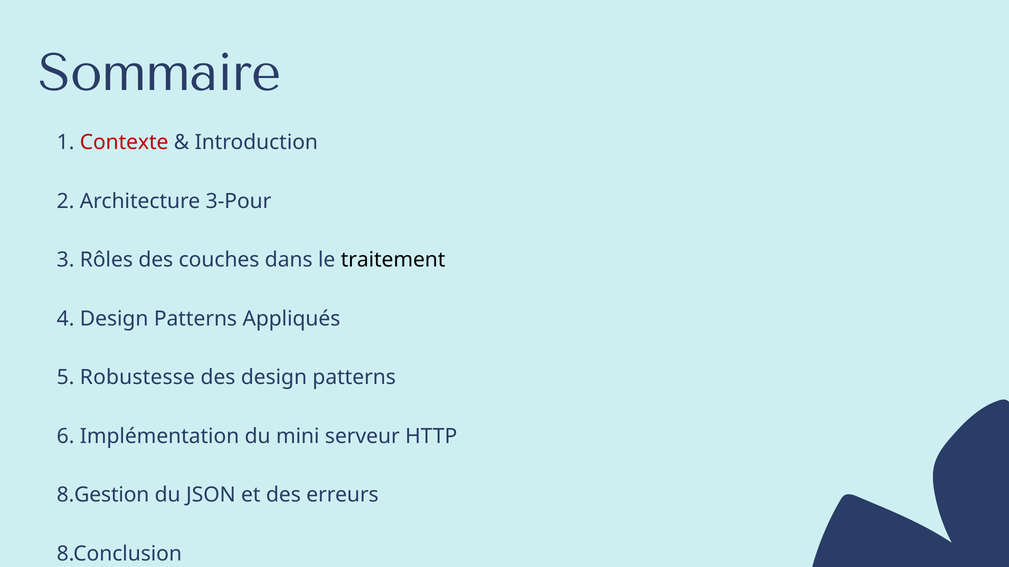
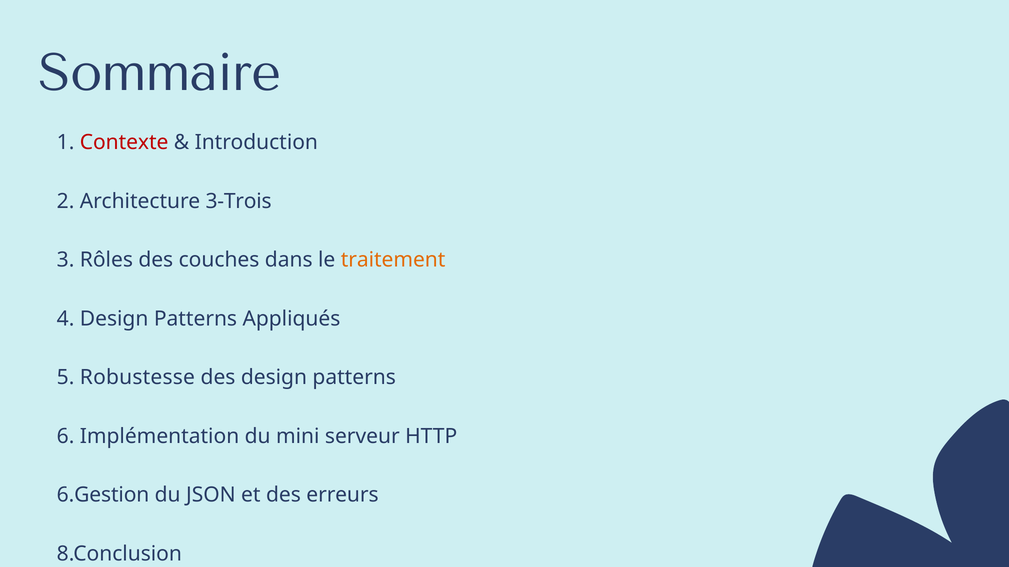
3-Pour: 3-Pour -> 3-Trois (239, 201)
traitement colour: black -> orange (393, 260)
8.Gestion: 8.Gestion -> 6.Gestion (103, 496)
